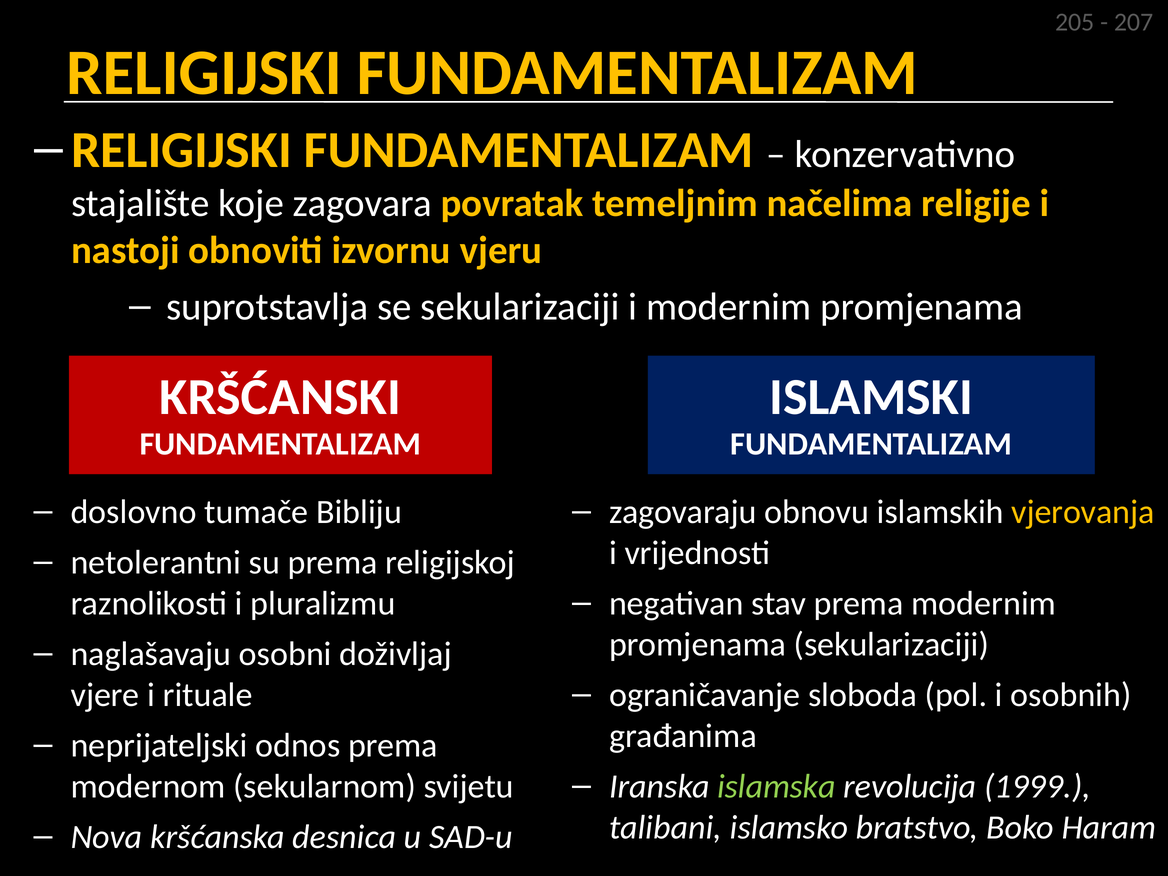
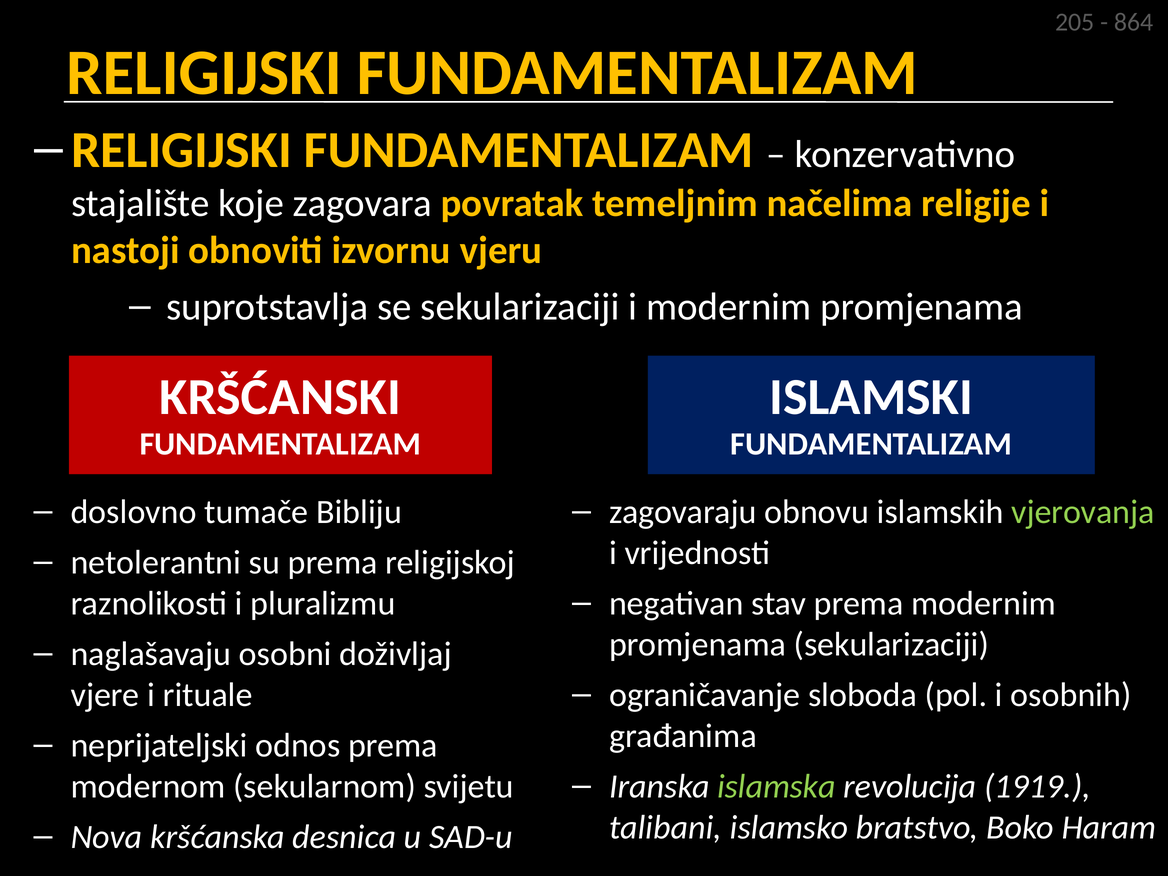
207: 207 -> 864 (1134, 22)
vjerovanja colour: yellow -> light green (1083, 512)
1999: 1999 -> 1919 (1038, 786)
